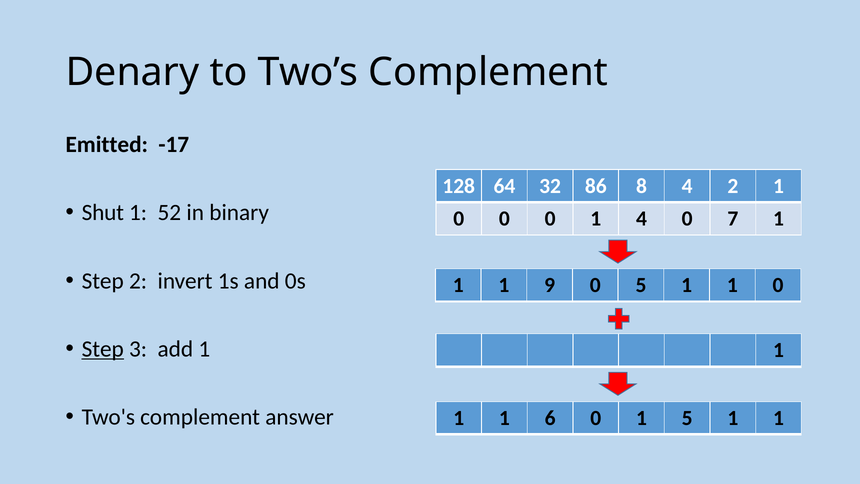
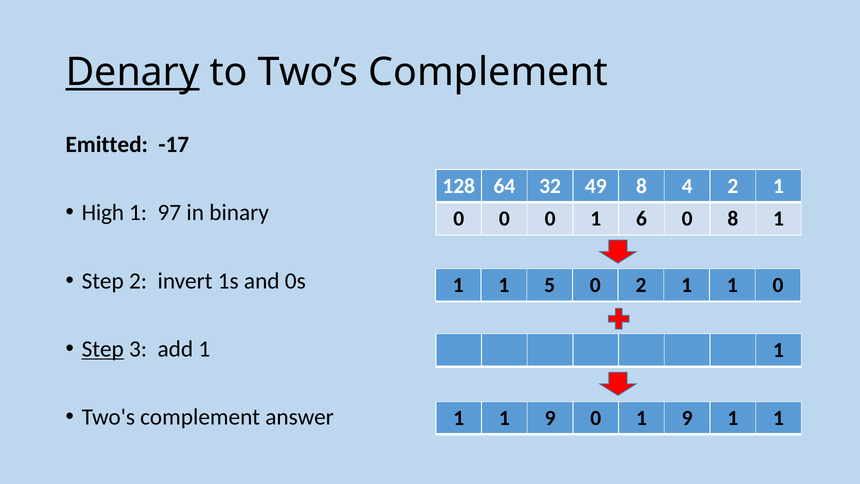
Denary underline: none -> present (132, 72)
86: 86 -> 49 (596, 186)
Shut: Shut -> High (103, 213)
52: 52 -> 97 (169, 213)
1 4: 4 -> 6 (641, 219)
0 7: 7 -> 8 (733, 219)
9: 9 -> 5 (550, 285)
0 5: 5 -> 2 (641, 285)
1 1 6: 6 -> 9 (550, 418)
0 1 5: 5 -> 9 (687, 418)
